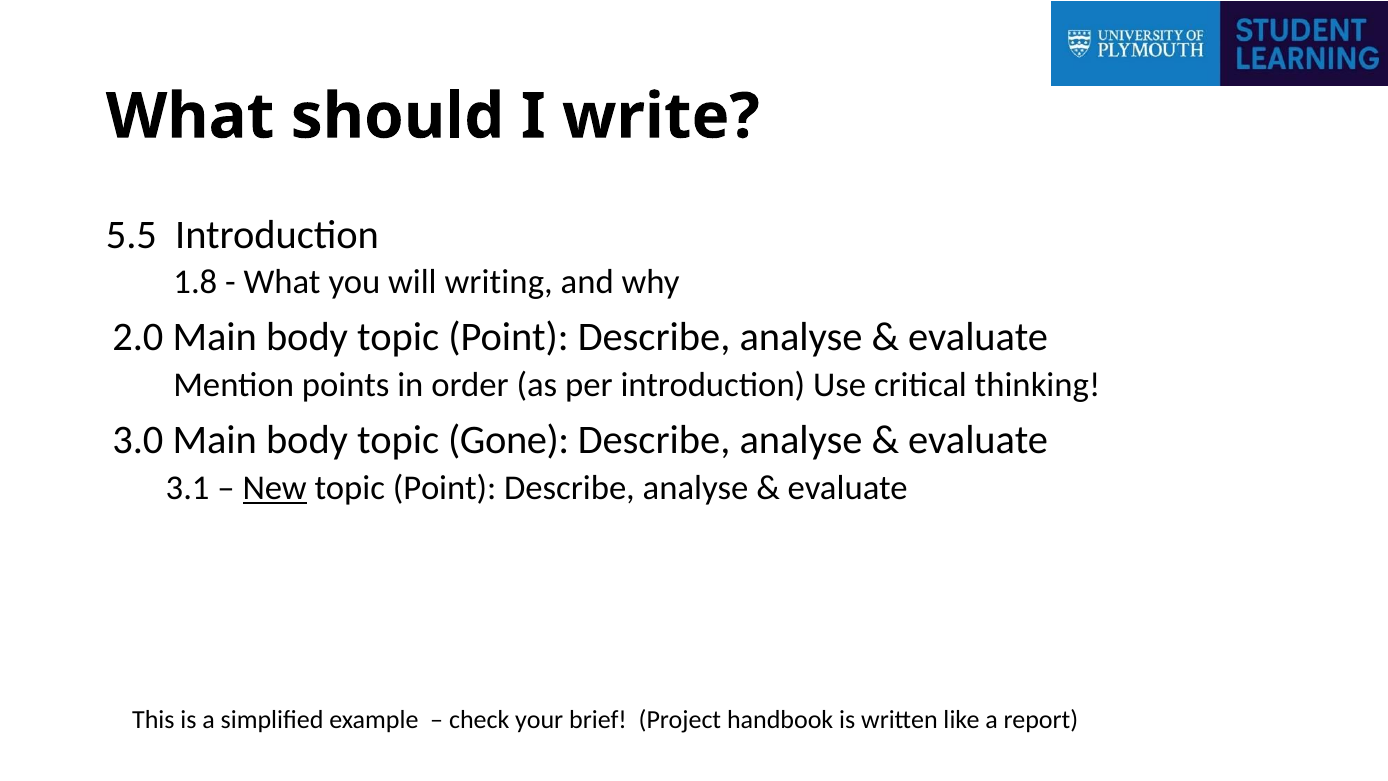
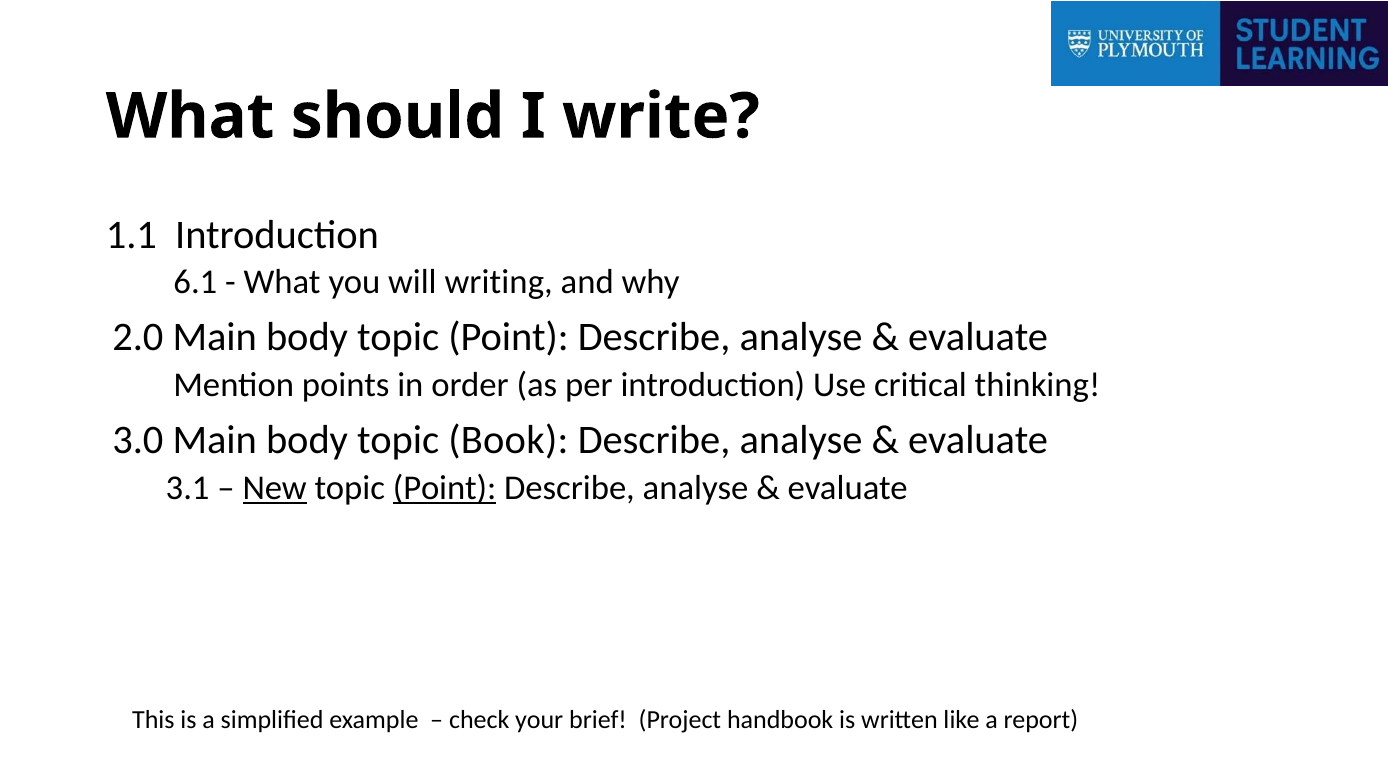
5.5: 5.5 -> 1.1 (131, 235)
1.8: 1.8 -> 6.1 (195, 282)
Gone: Gone -> Book (508, 440)
Point underline: none -> present (445, 488)
